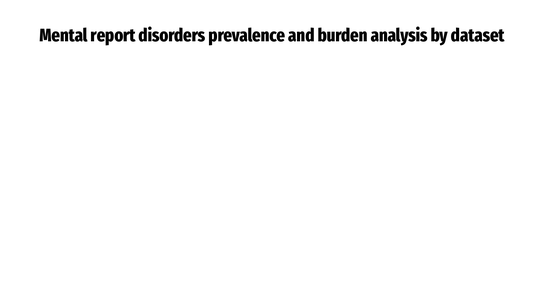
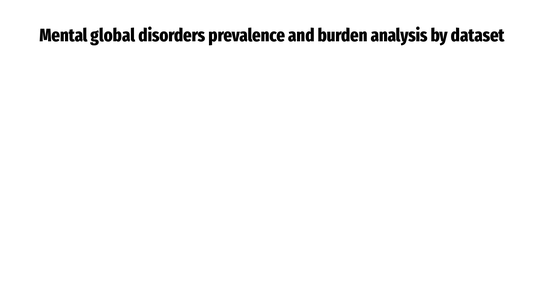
report: report -> global (113, 36)
